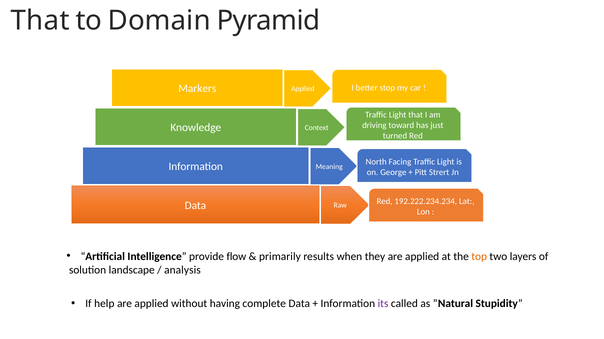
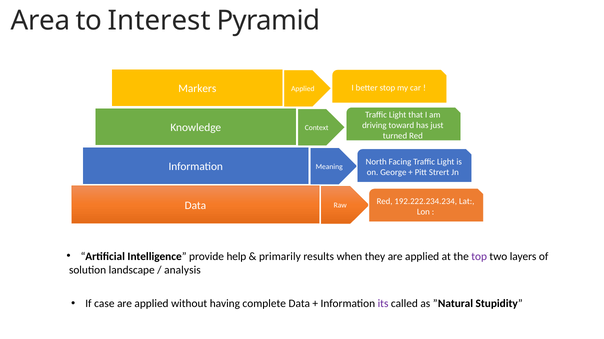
That: That -> Area (40, 20)
Domain: Domain -> Interest (159, 20)
flow: flow -> help (236, 257)
top colour: orange -> purple (479, 257)
help: help -> case (104, 304)
